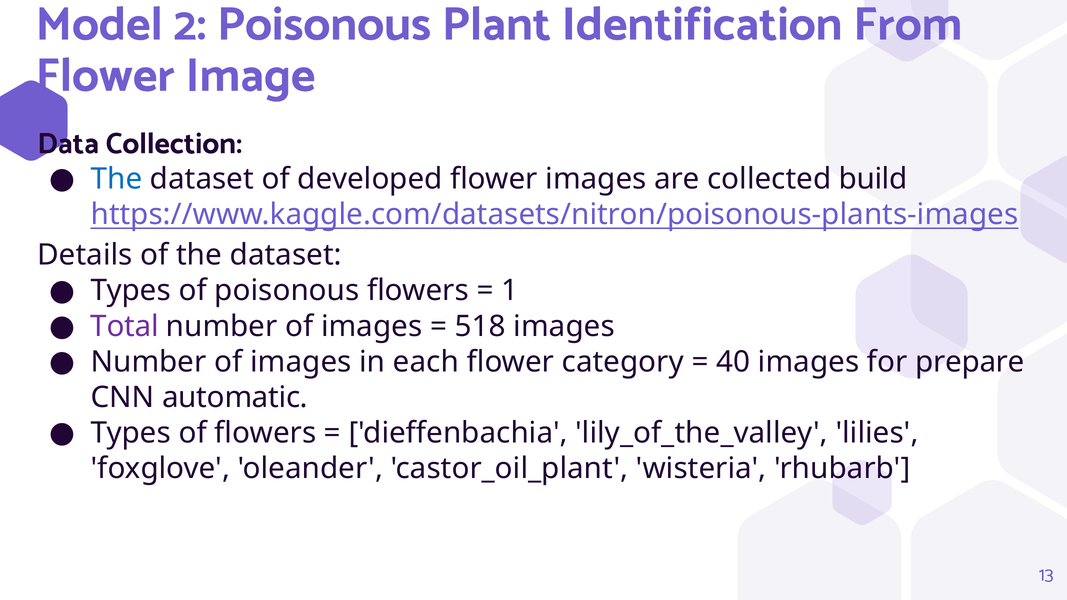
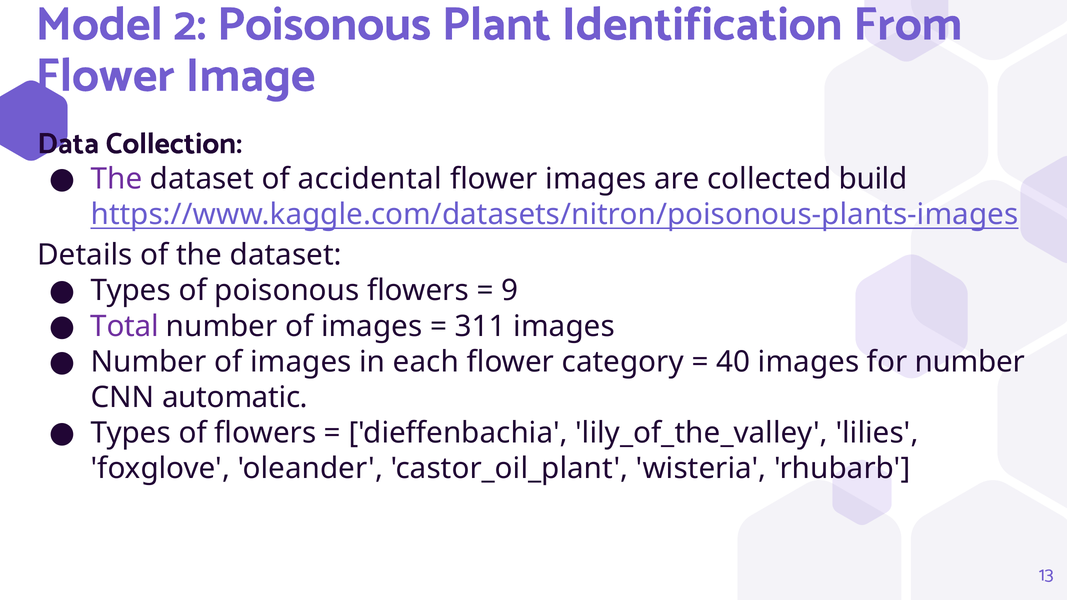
The colour: blue -> purple (116, 179)
developed: developed -> accidental (370, 179)
1: 1 -> 9 (510, 291)
518: 518 -> 311 (480, 326)
for prepare: prepare -> number (970, 362)
